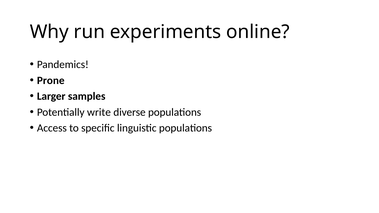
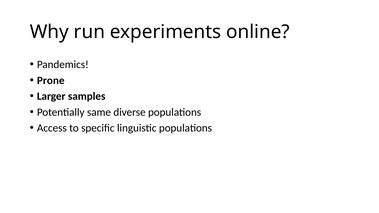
write: write -> same (99, 112)
